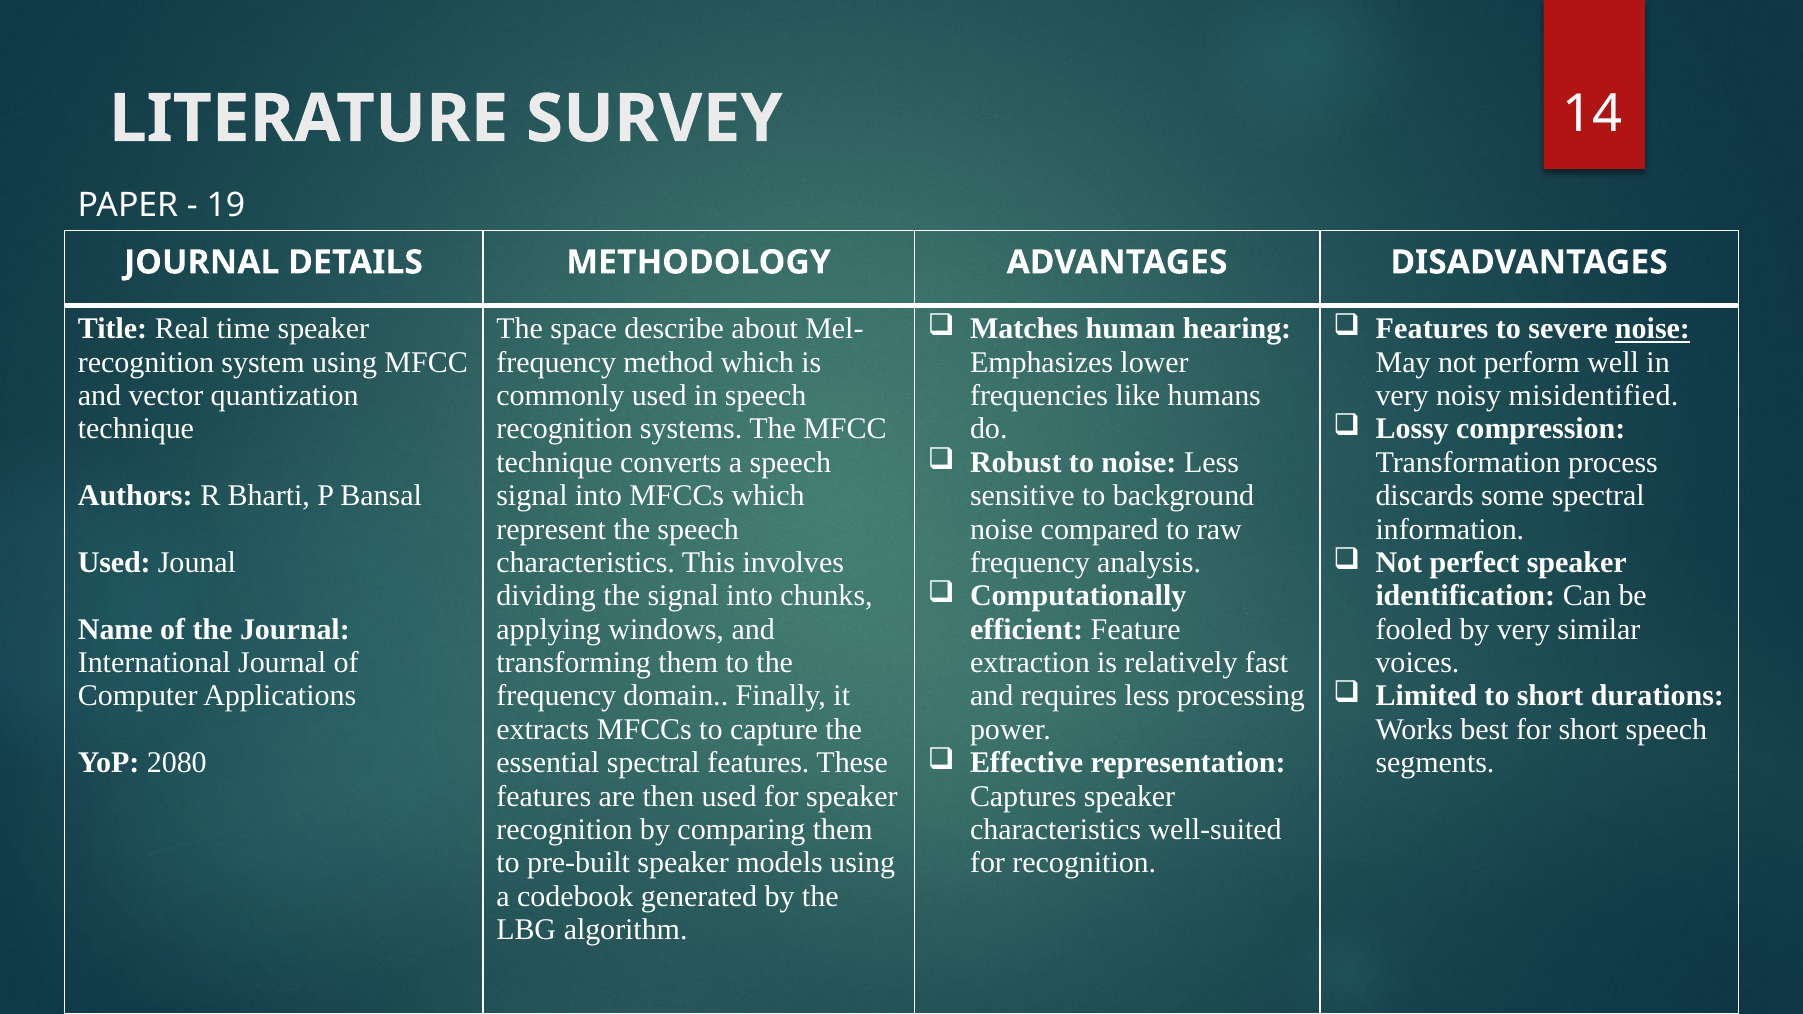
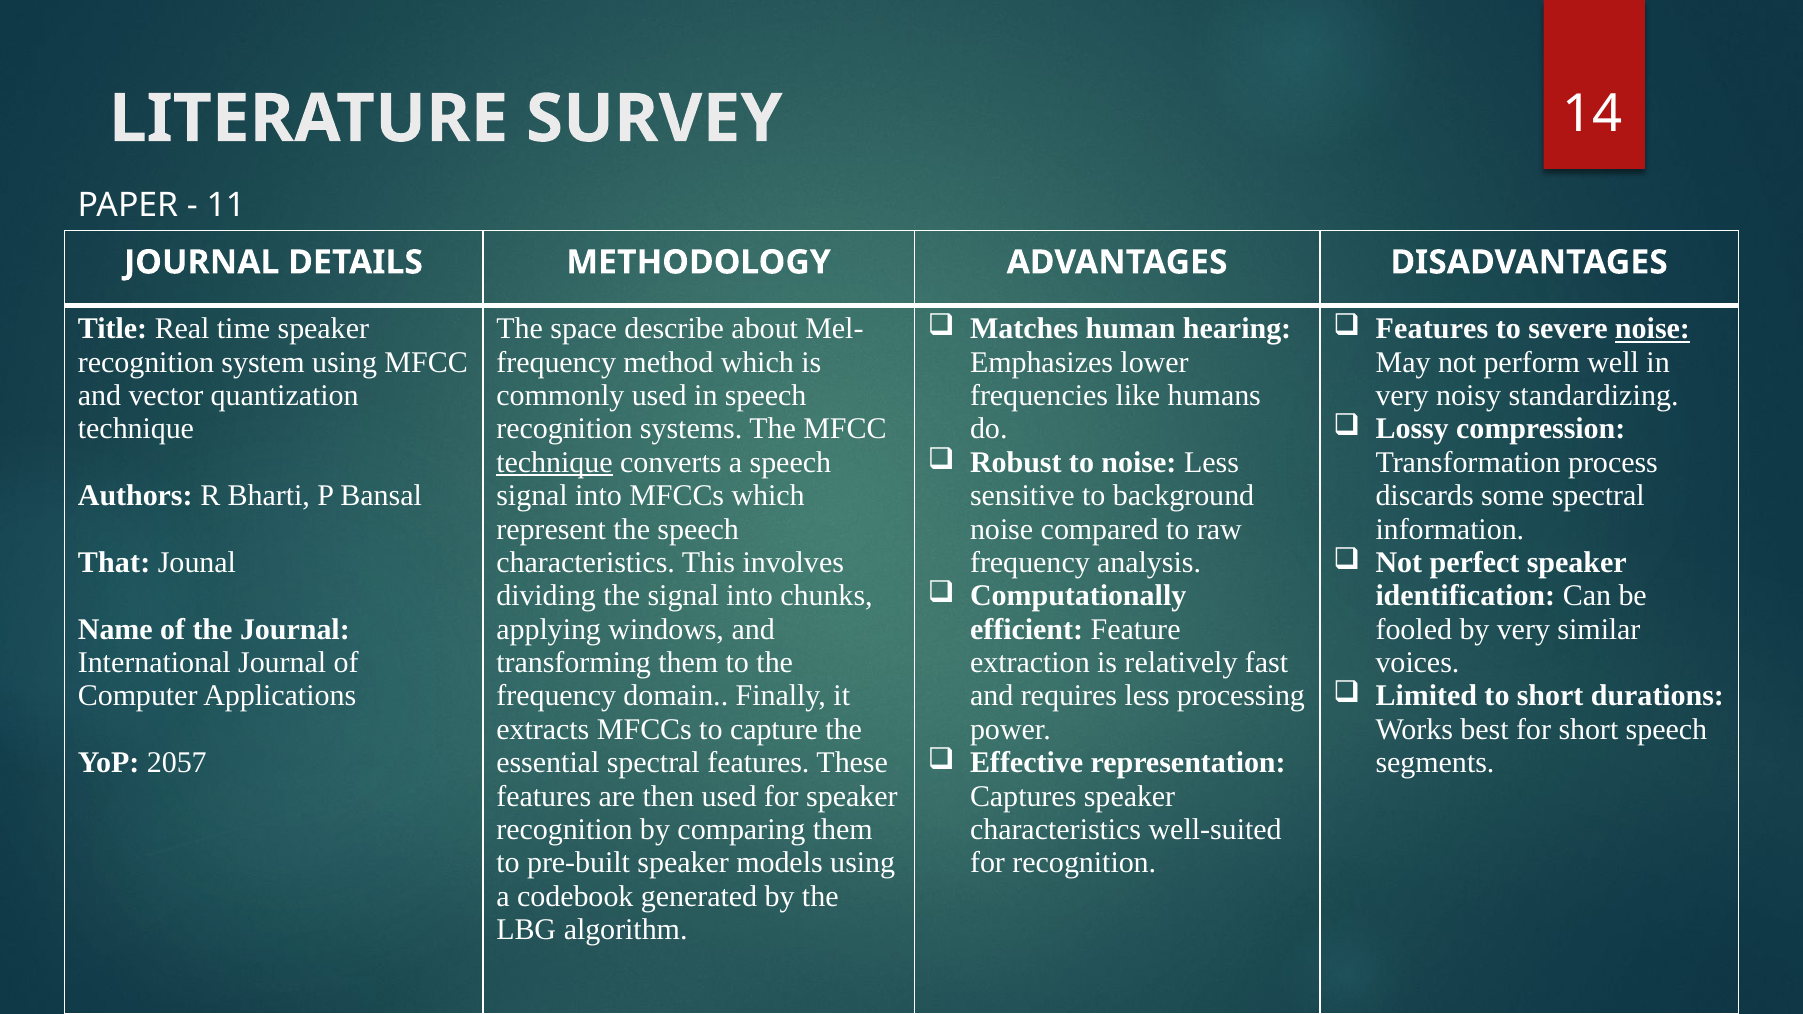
19: 19 -> 11 (226, 205)
misidentified: misidentified -> standardizing (1594, 396)
technique underline: none -> present (555, 462)
Used: Used -> That (114, 563)
2080: 2080 -> 2057 (177, 763)
